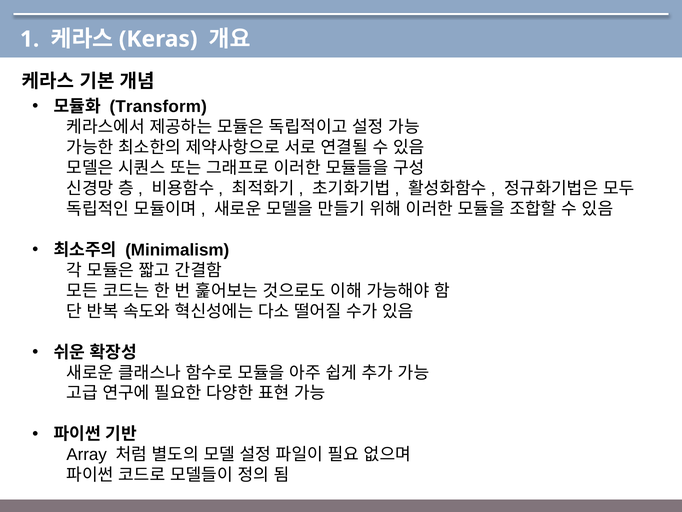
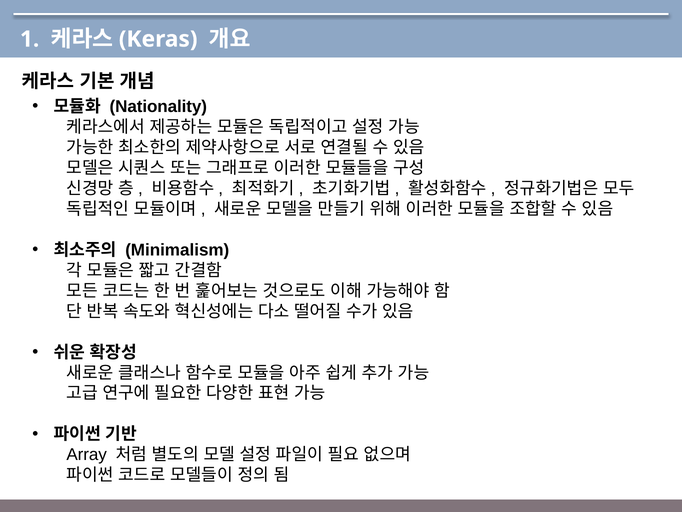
Transform: Transform -> Nationality (158, 107)
